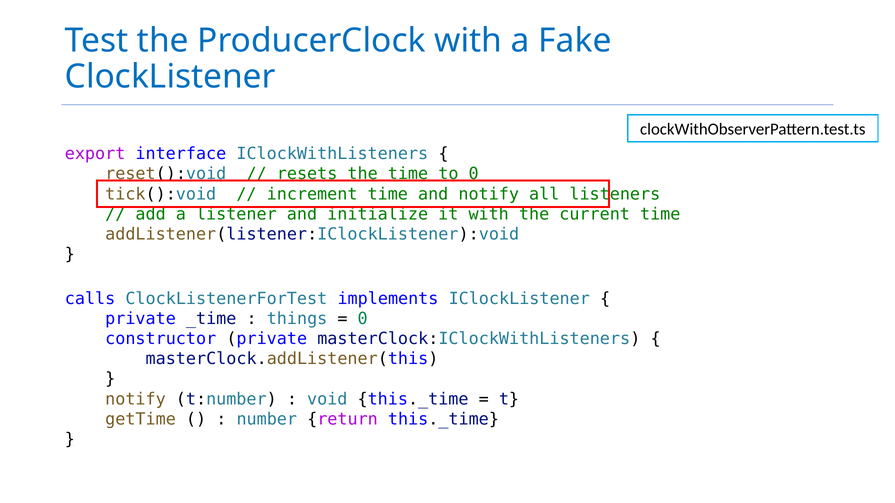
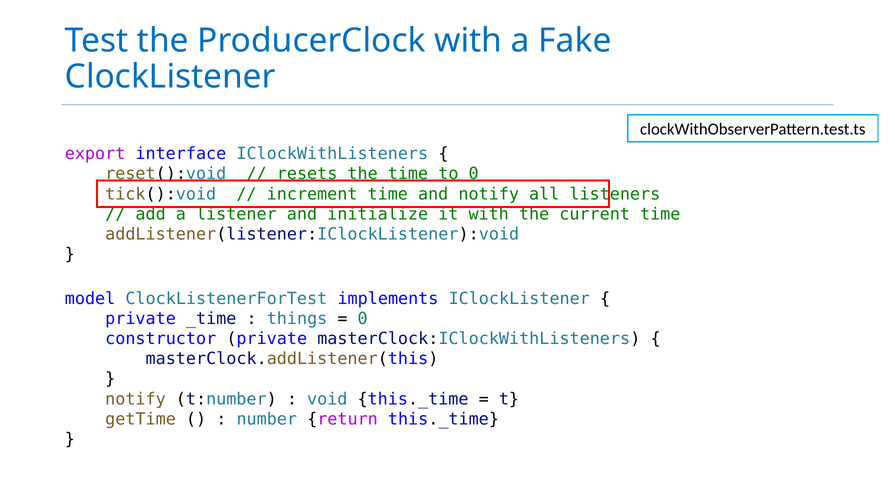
calls: calls -> model (90, 299)
